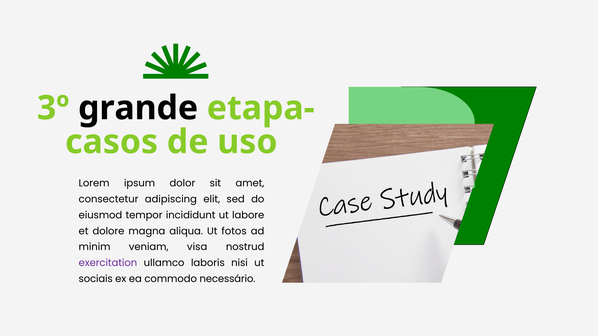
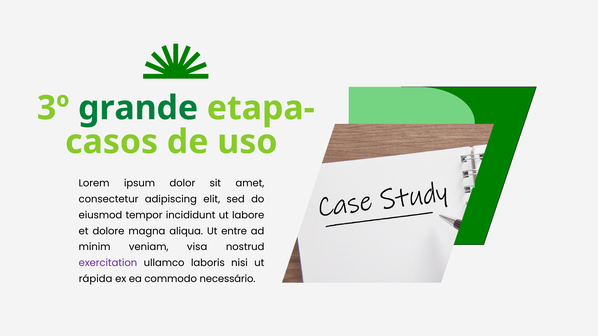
grande colour: black -> green (138, 108)
fotos: fotos -> entre (234, 231)
sociais: sociais -> rápida (96, 279)
